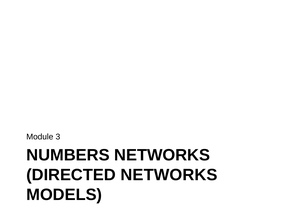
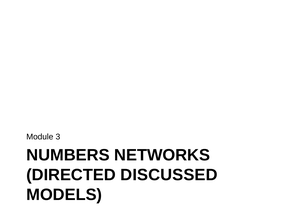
DIRECTED NETWORKS: NETWORKS -> DISCUSSED (169, 175)
